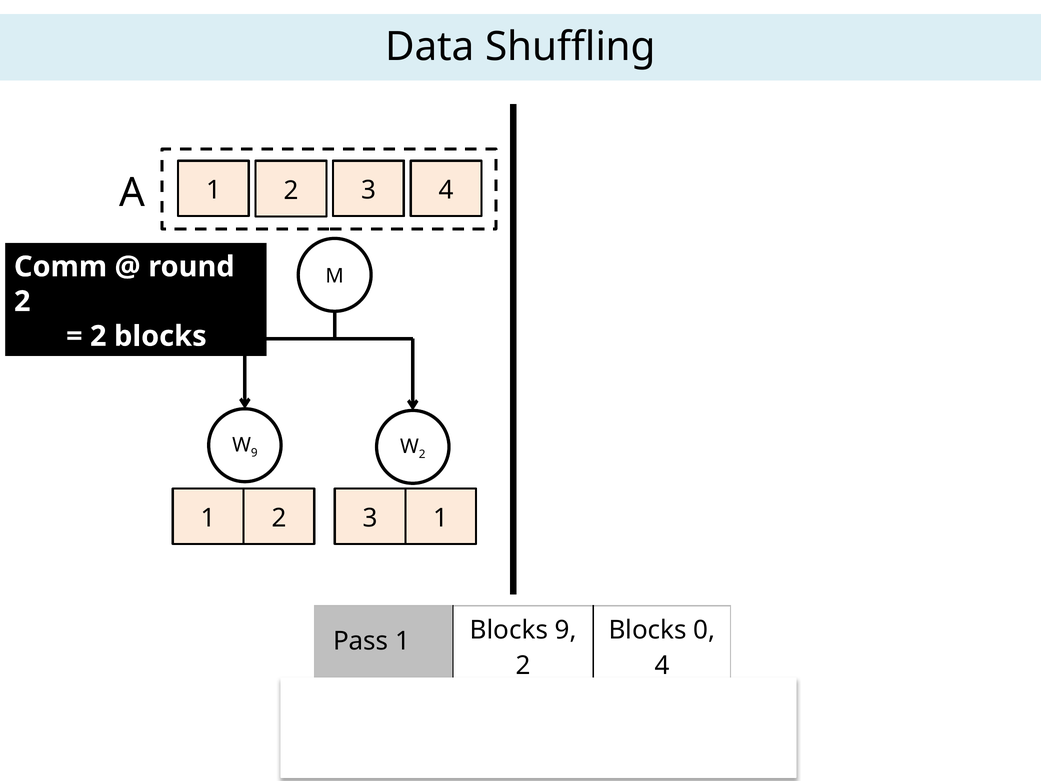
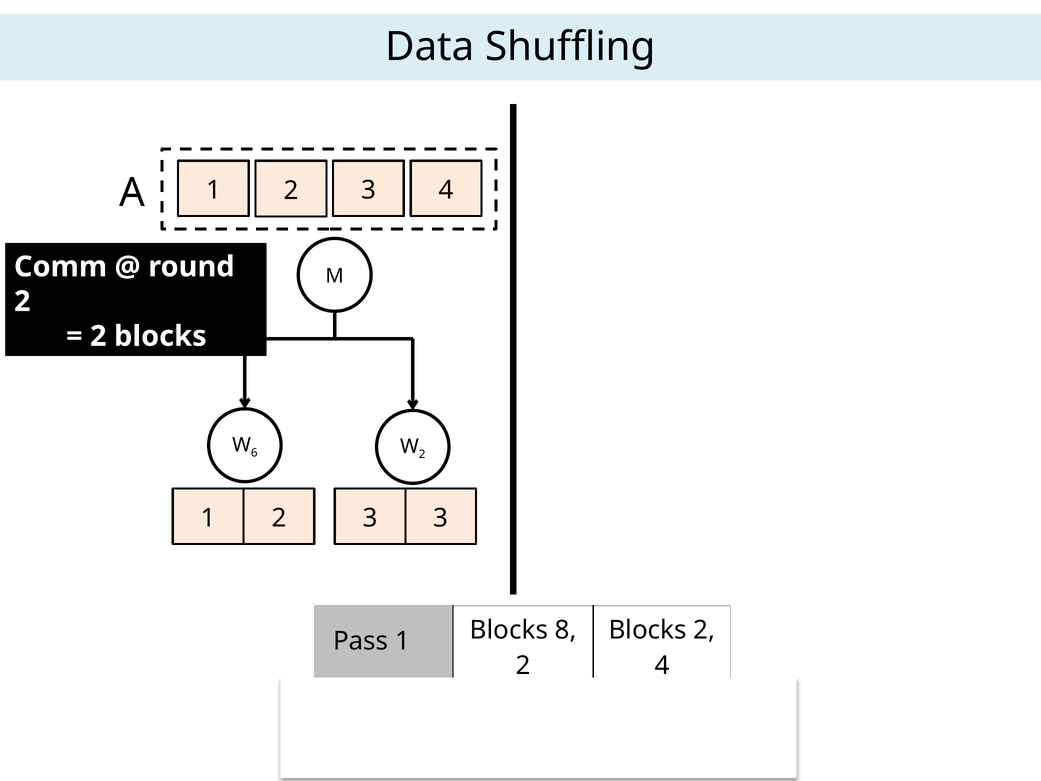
9: 9 -> 6 (254, 453)
3 1: 1 -> 3 (441, 518)
Blocks 9: 9 -> 8 (566, 630)
0: 0 -> 2 (704, 630)
